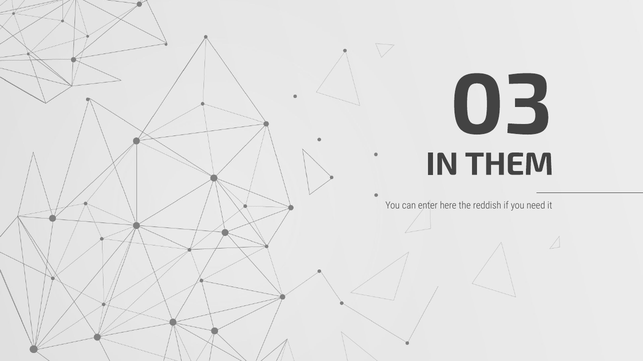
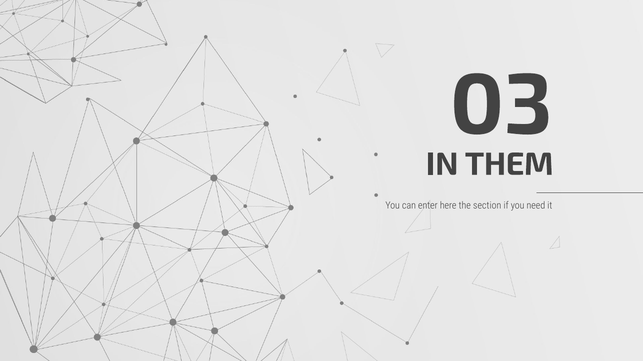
reddish: reddish -> section (487, 206)
